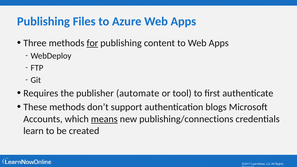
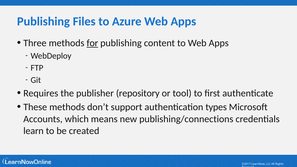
automate: automate -> repository (138, 93)
blogs: blogs -> types (216, 107)
means underline: present -> none (104, 119)
